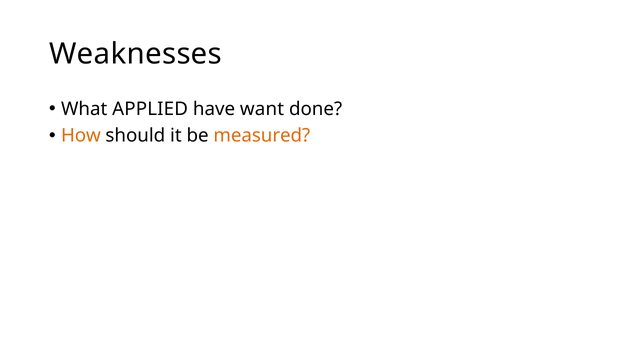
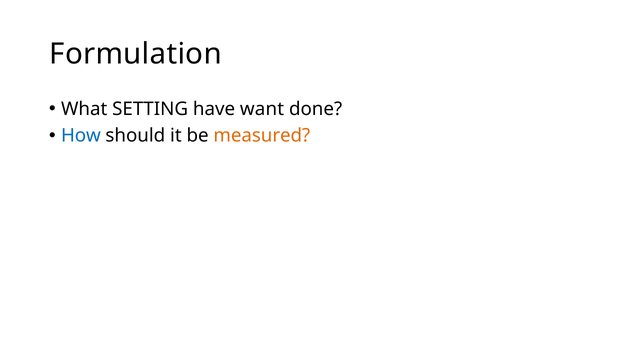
Weaknesses: Weaknesses -> Formulation (136, 54)
APPLIED: APPLIED -> SETTING (150, 109)
How colour: orange -> blue (81, 136)
